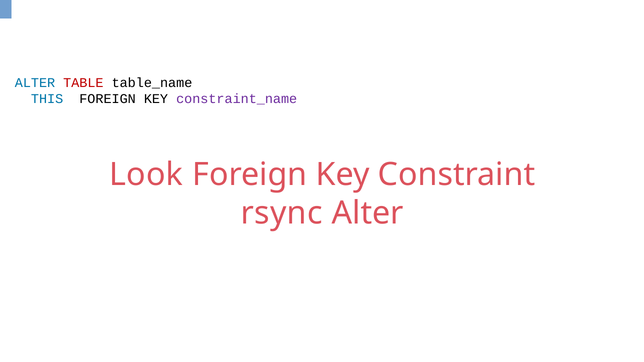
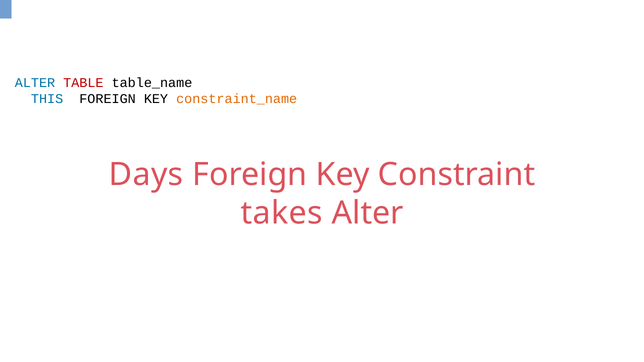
constraint_name colour: purple -> orange (237, 99)
Look: Look -> Days (146, 175)
rsync: rsync -> takes (282, 213)
